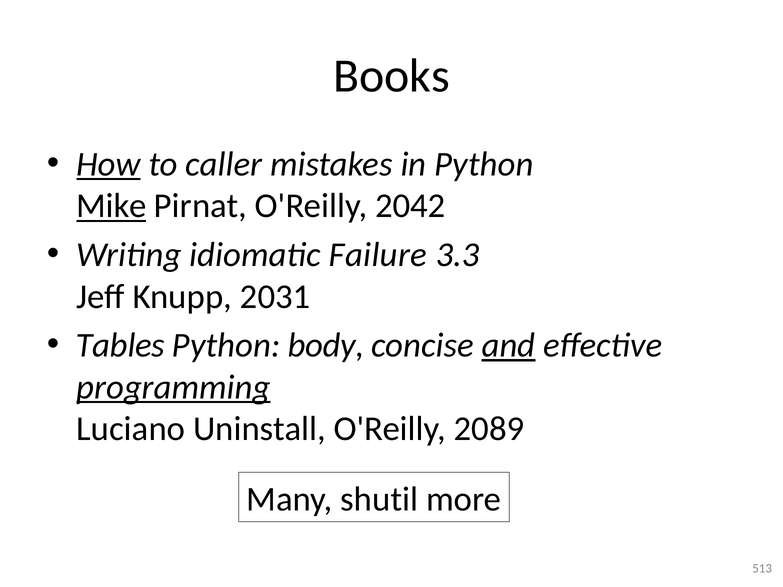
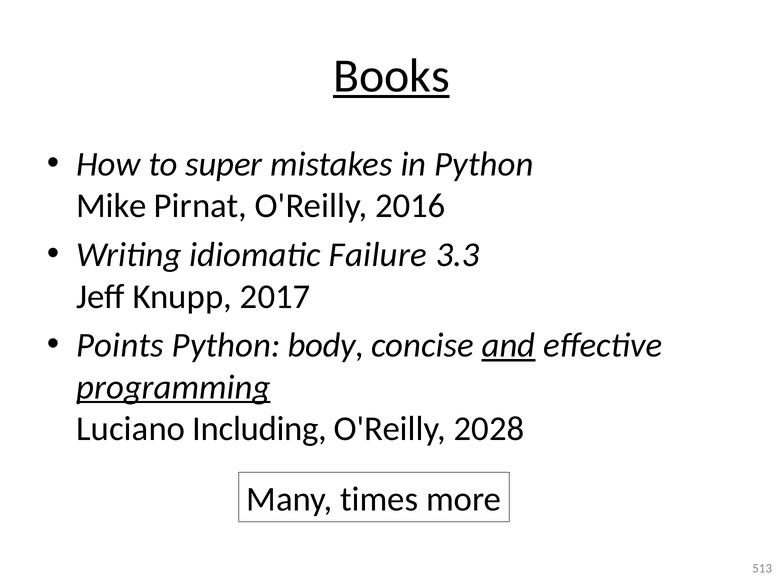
Books underline: none -> present (392, 76)
How underline: present -> none (109, 164)
caller: caller -> super (224, 164)
Mike underline: present -> none (111, 206)
2042: 2042 -> 2016 (410, 206)
2031: 2031 -> 2017 (275, 297)
Tables: Tables -> Points (120, 345)
Uninstall: Uninstall -> Including (260, 429)
2089: 2089 -> 2028 (489, 429)
shutil: shutil -> times (379, 500)
